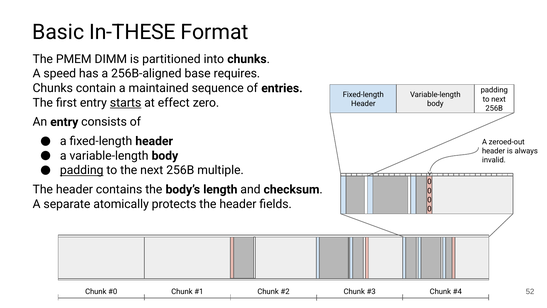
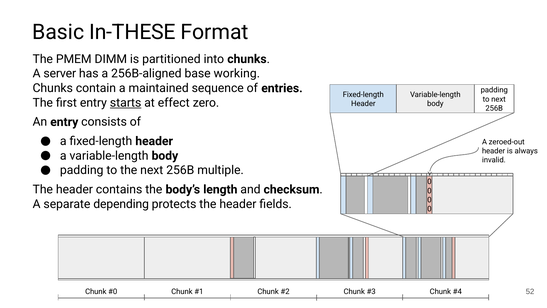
speed: speed -> server (60, 74)
requires: requires -> working (237, 74)
padding underline: present -> none (82, 170)
atomically: atomically -> depending (121, 204)
